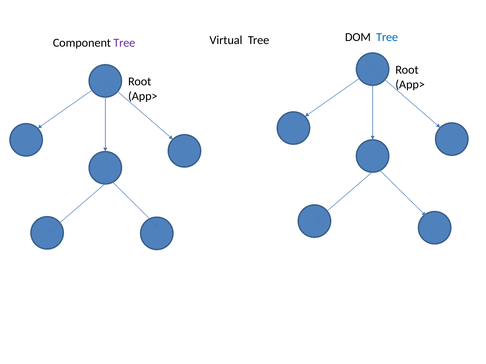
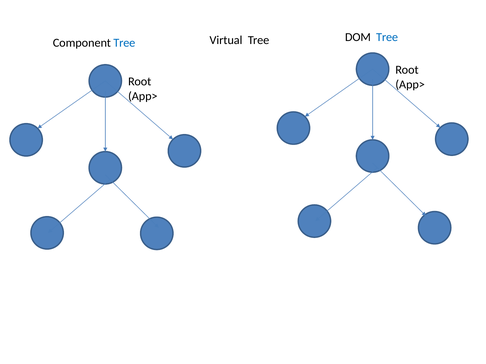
Tree colour: purple -> blue (124, 43)
